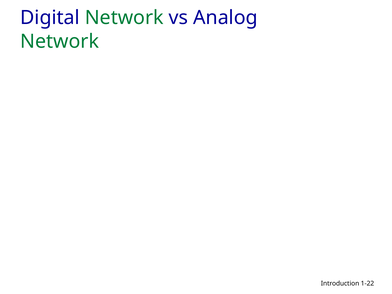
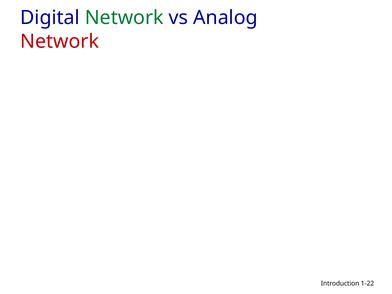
Network colour: green -> red (60, 41)
